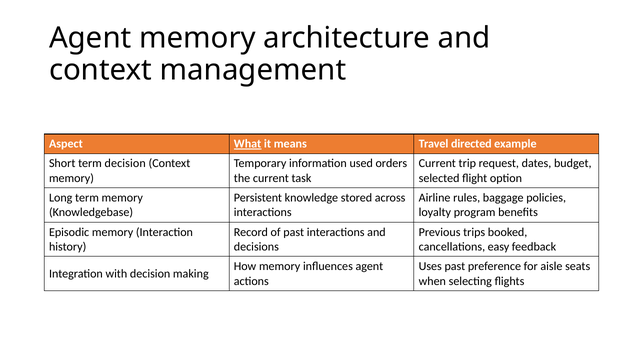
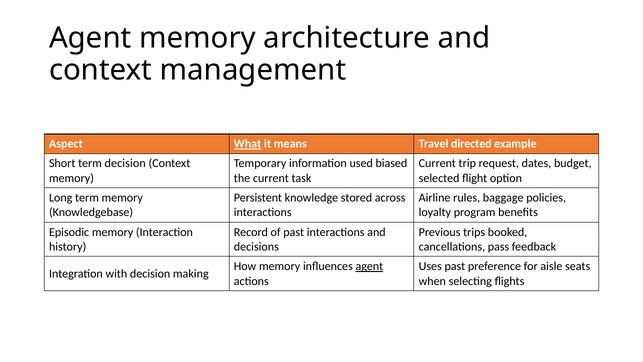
orders: orders -> biased (391, 163)
easy: easy -> pass (498, 247)
agent underline: none -> present (369, 266)
